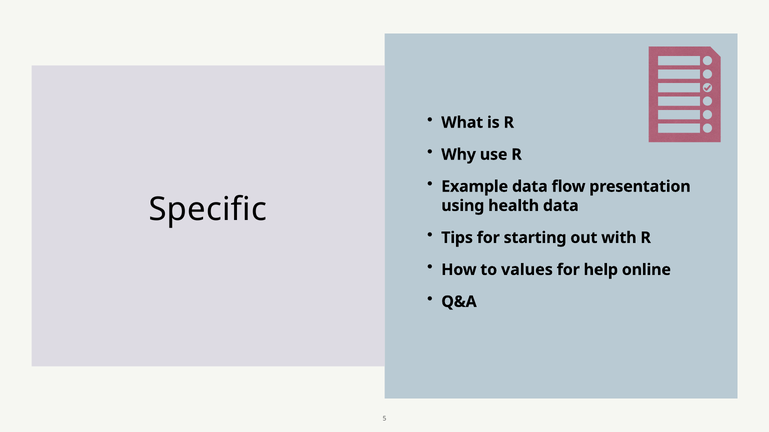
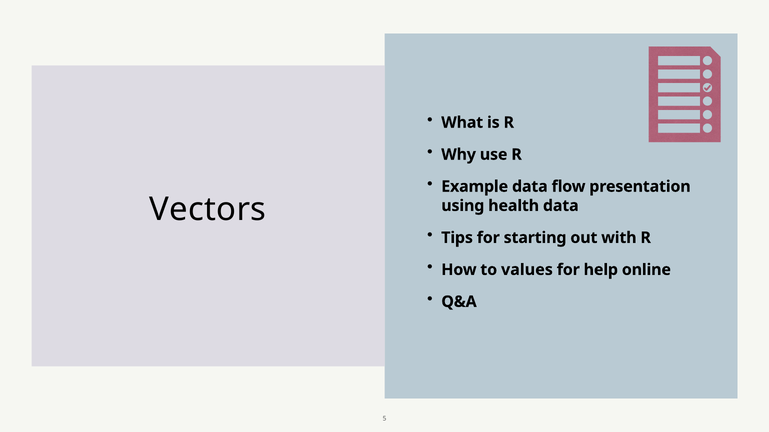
Specific: Specific -> Vectors (208, 210)
